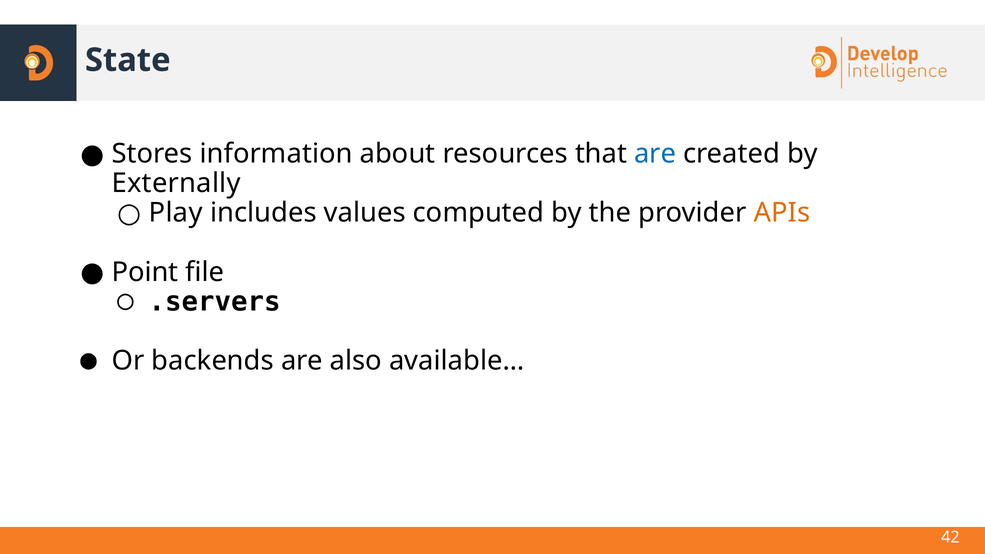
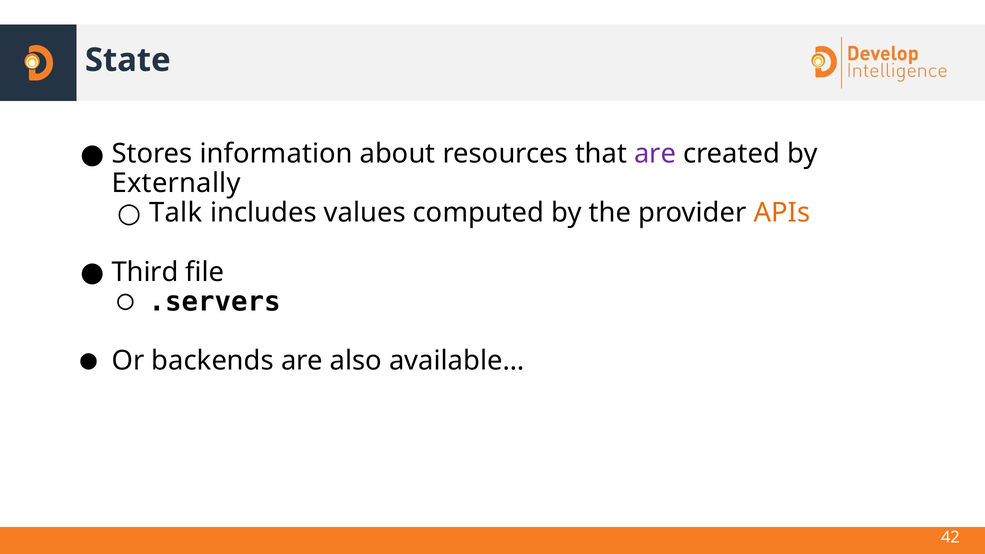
are colour: blue -> purple (655, 154)
Play: Play -> Talk (176, 213)
Point: Point -> Third (145, 272)
